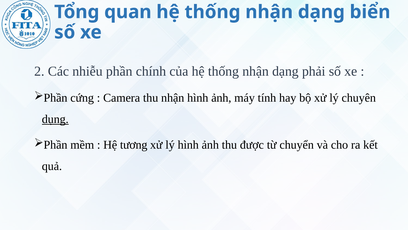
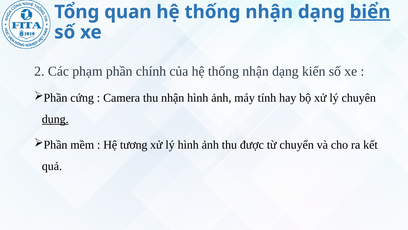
biển underline: none -> present (370, 12)
nhiễu: nhiễu -> phạm (87, 71)
phải: phải -> kiến (314, 71)
